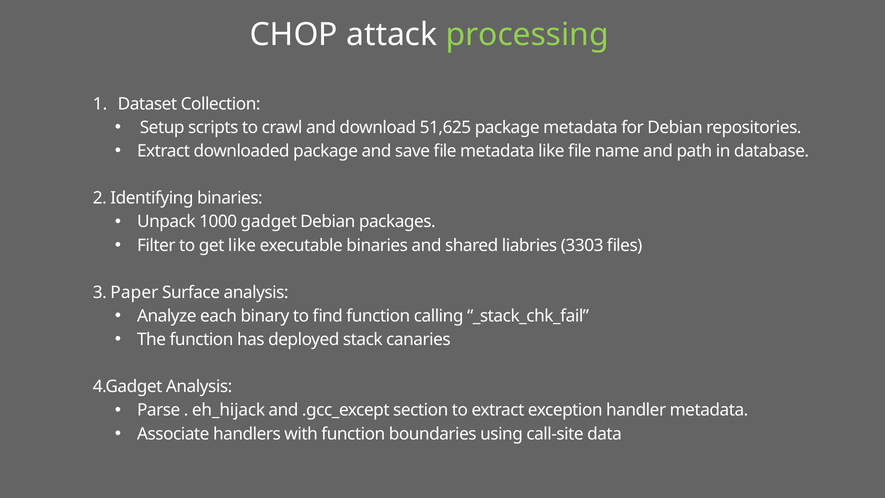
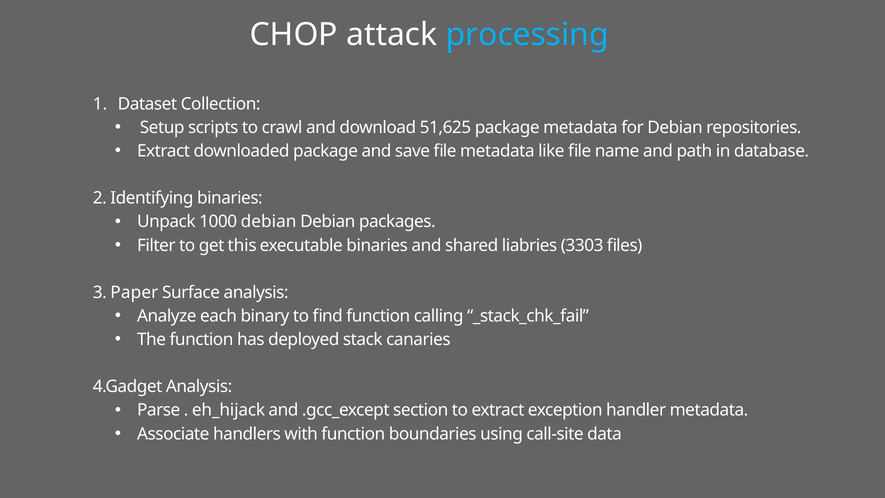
processing colour: light green -> light blue (527, 35)
1000 gadget: gadget -> debian (269, 222)
get like: like -> this (242, 245)
